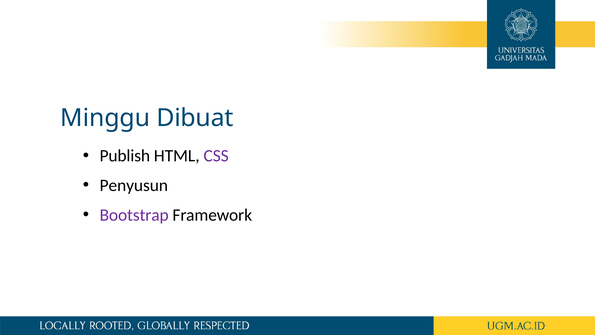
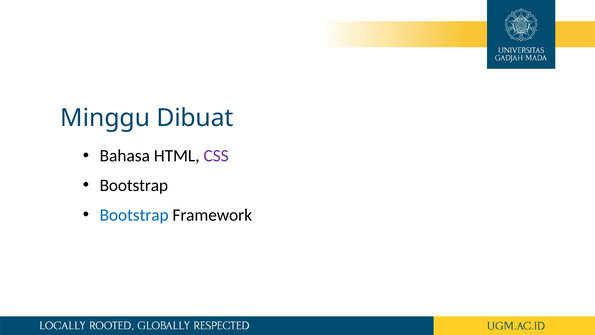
Publish: Publish -> Bahasa (125, 156)
Penyusun: Penyusun -> Bootstrap (134, 185)
Bootstrap colour: purple -> blue (134, 215)
